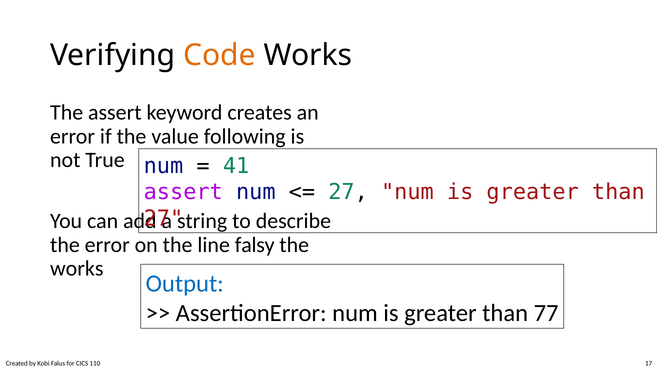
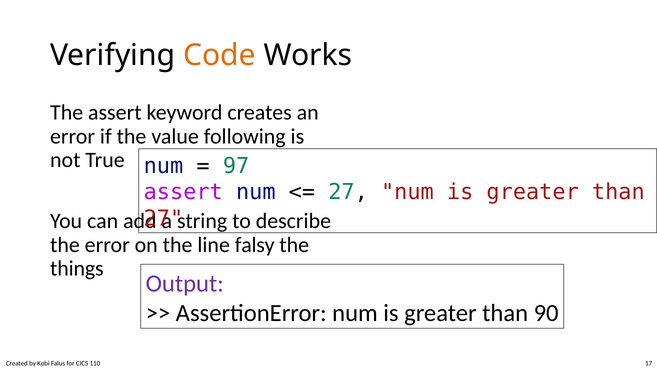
41: 41 -> 97 (236, 166)
works: works -> things (77, 268)
Output colour: blue -> purple (185, 283)
77: 77 -> 90 (546, 313)
